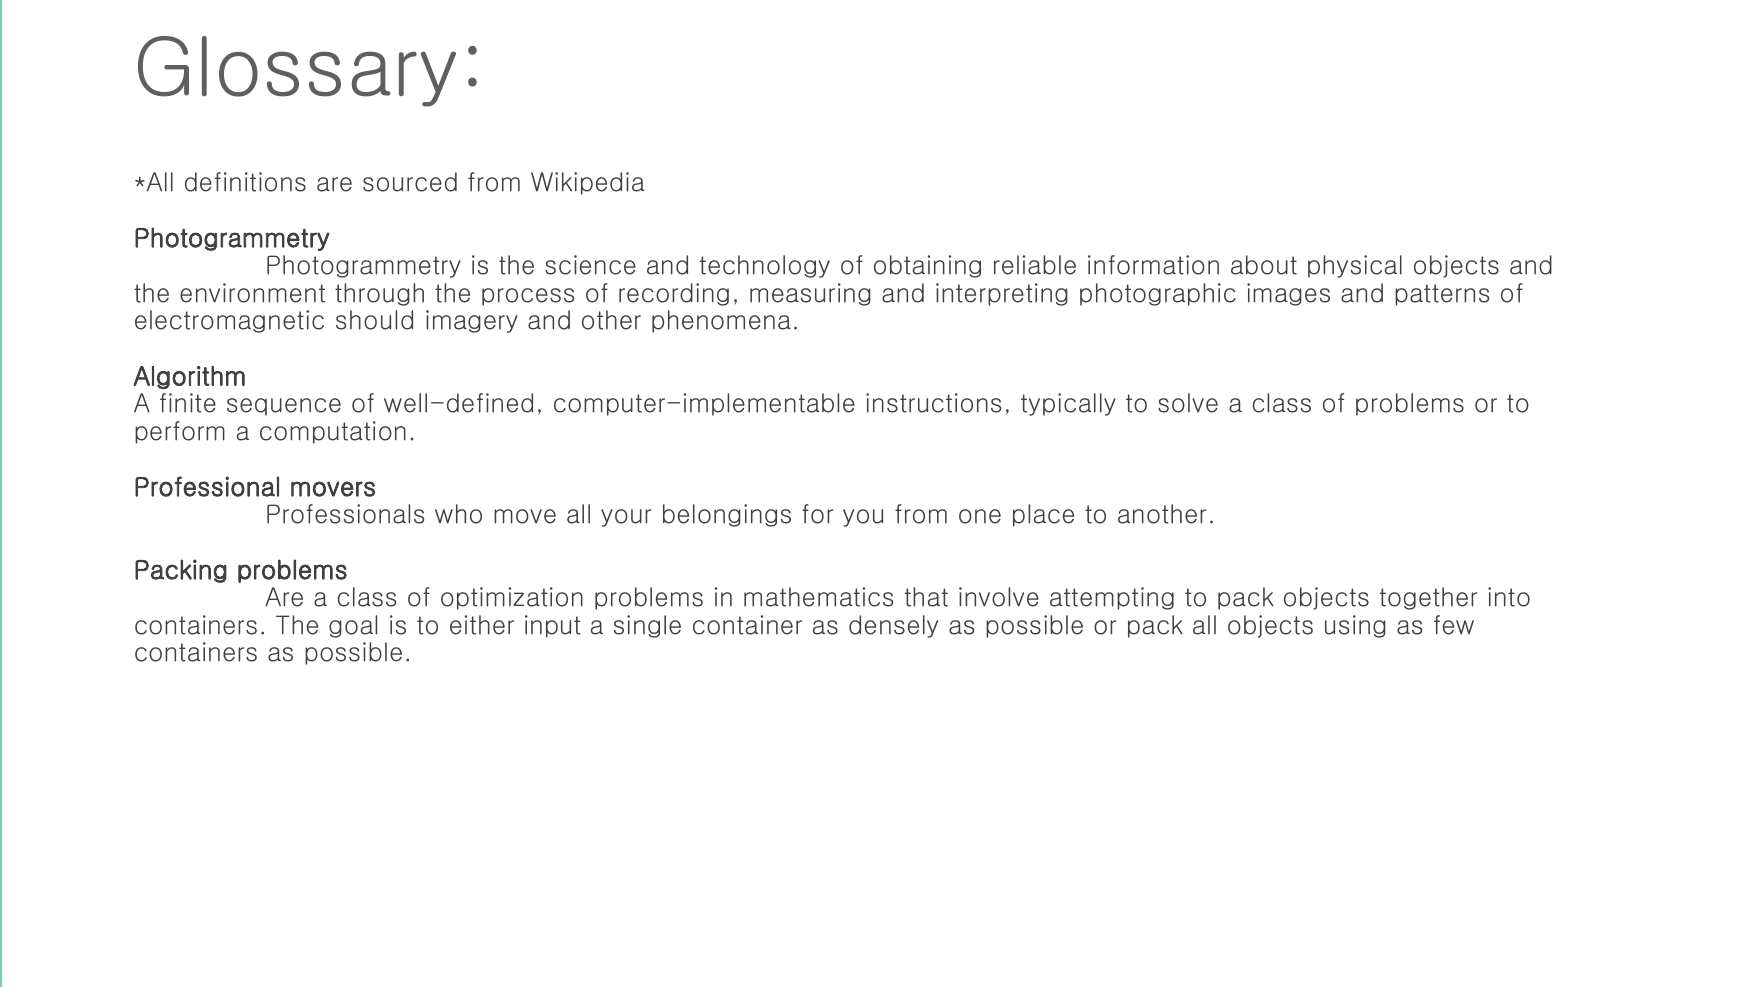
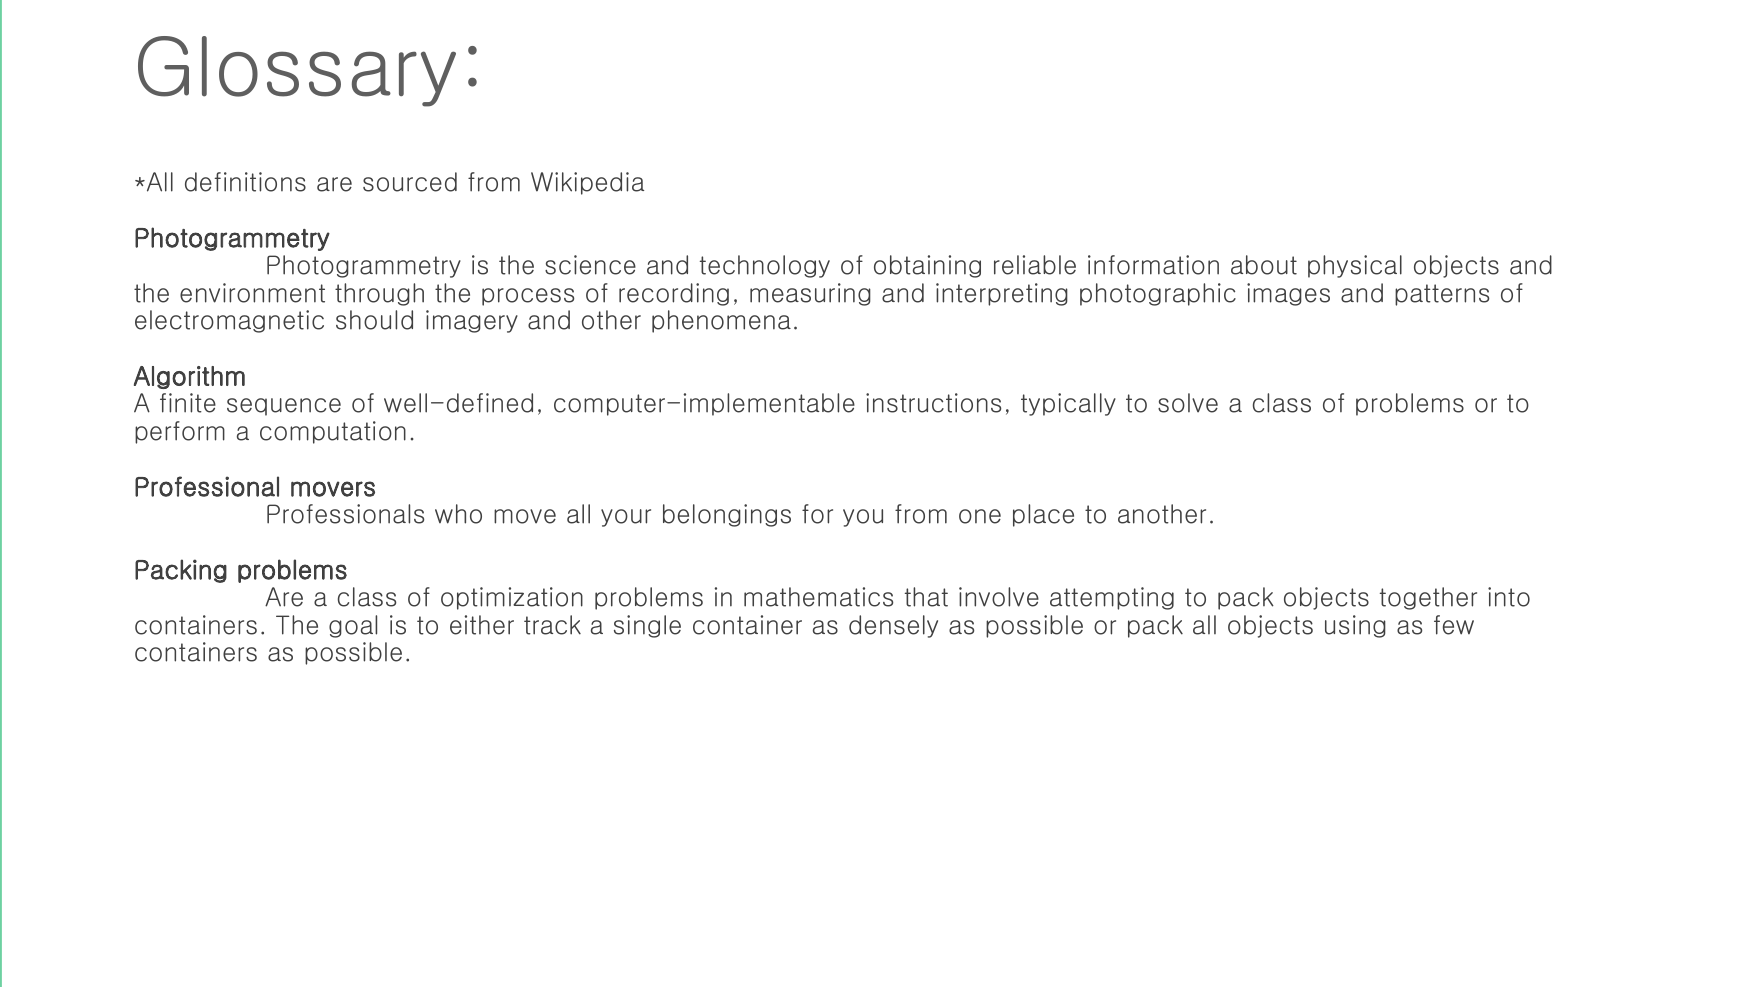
input: input -> track (552, 626)
